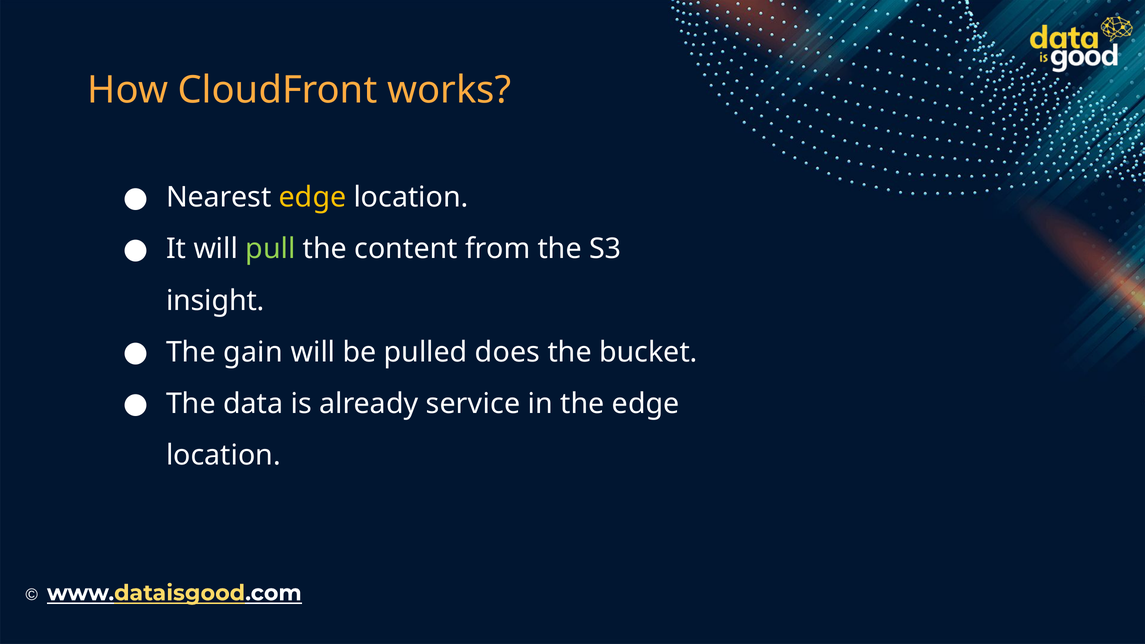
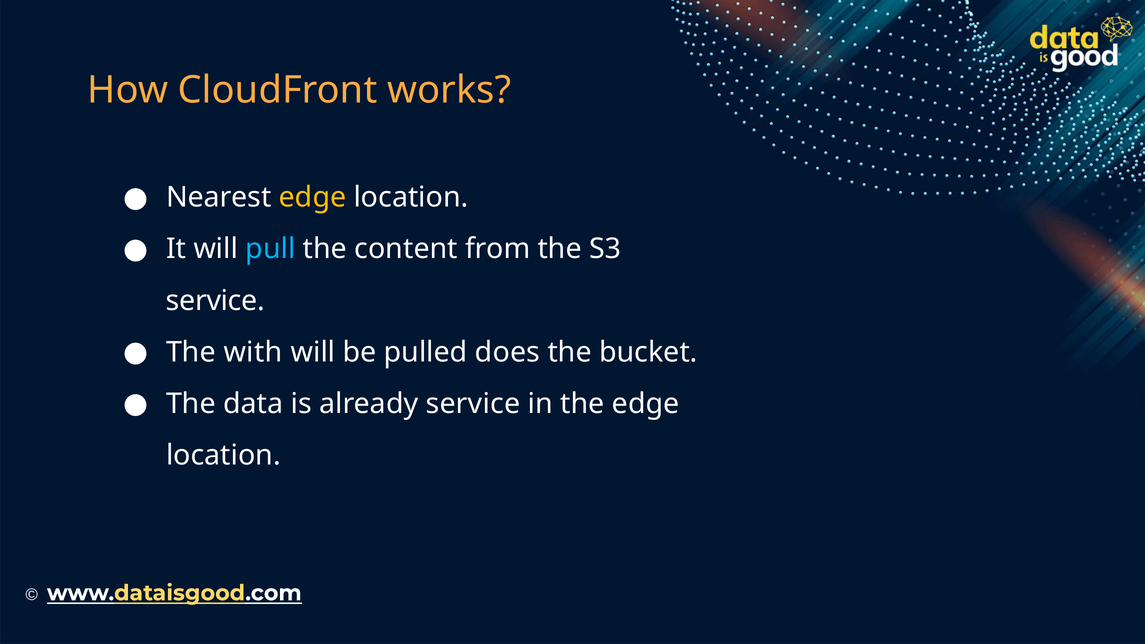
pull colour: light green -> light blue (270, 249)
insight: insight -> service (215, 301)
gain: gain -> with (253, 352)
